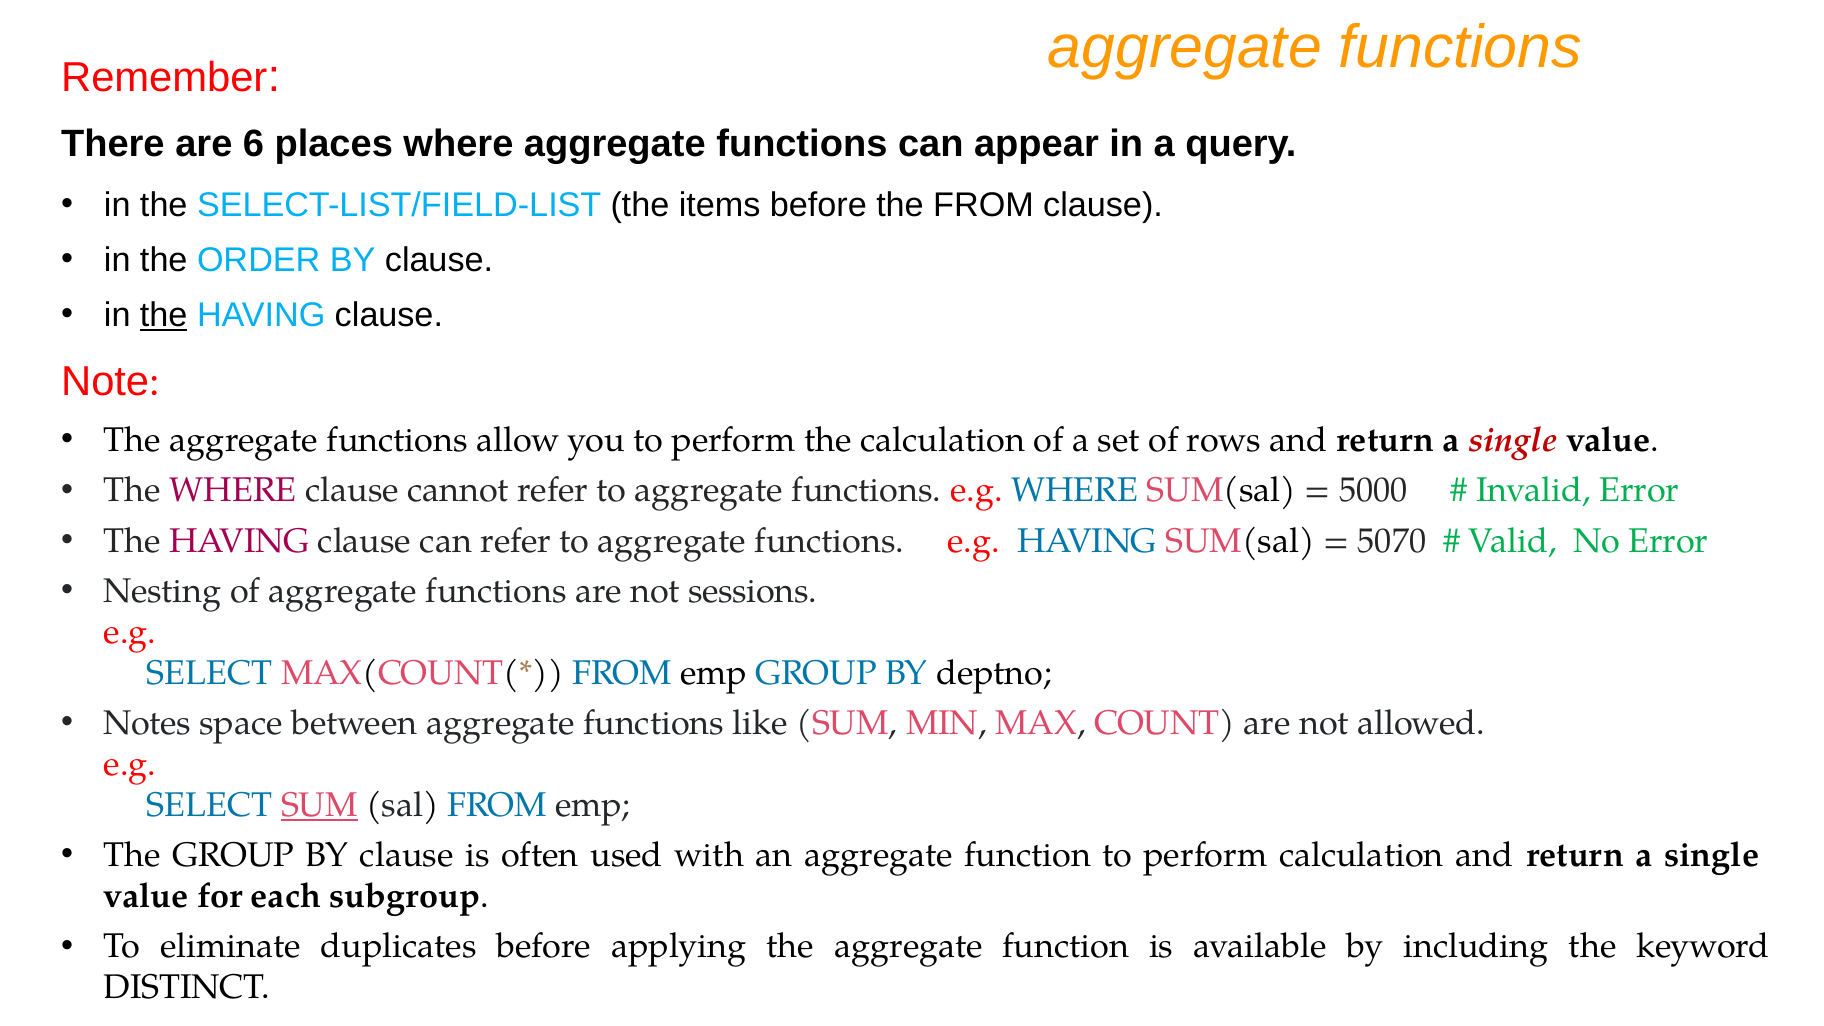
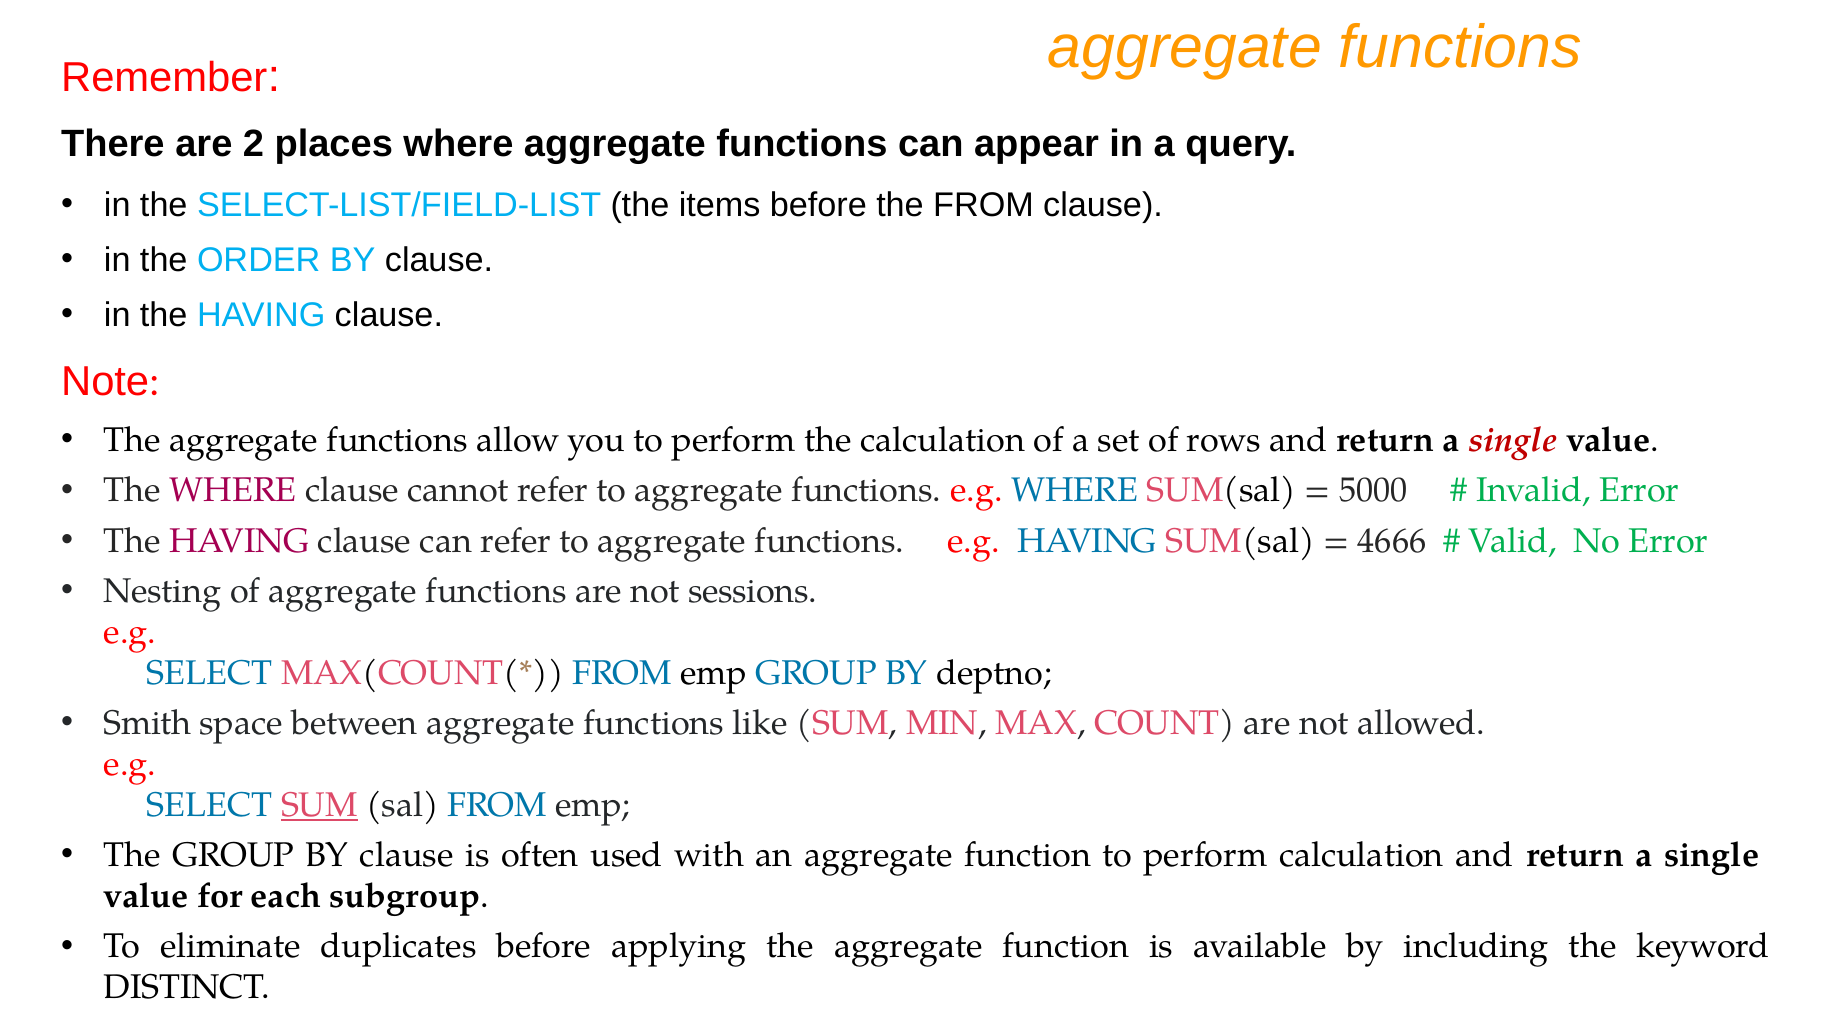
6: 6 -> 2 (253, 144)
the underline: present -> none (164, 315)
5070: 5070 -> 4666 (1392, 541)
Notes: Notes -> Smith (147, 723)
